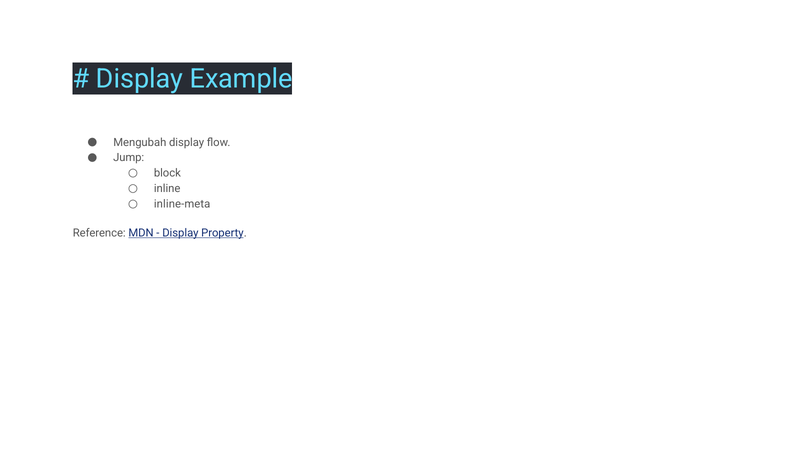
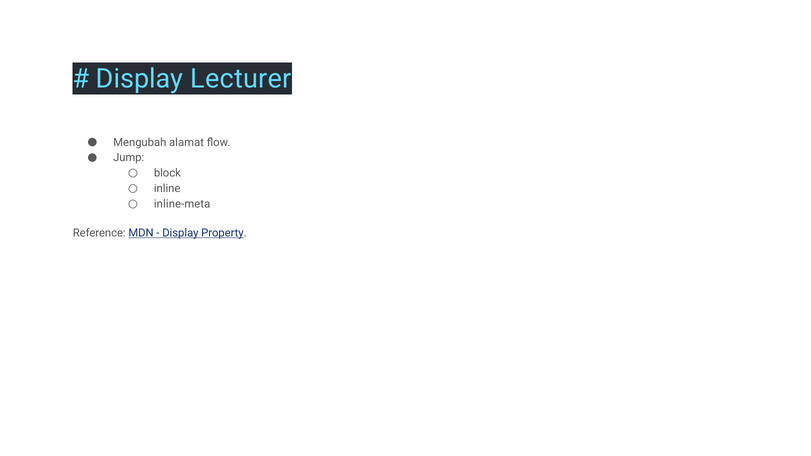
Example: Example -> Lecturer (241, 79)
Mengubah display: display -> alamat (187, 142)
